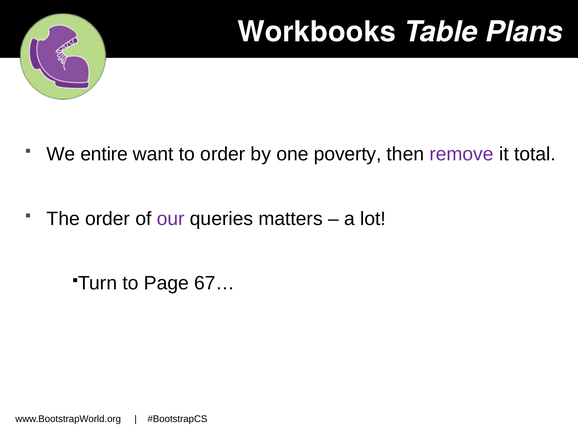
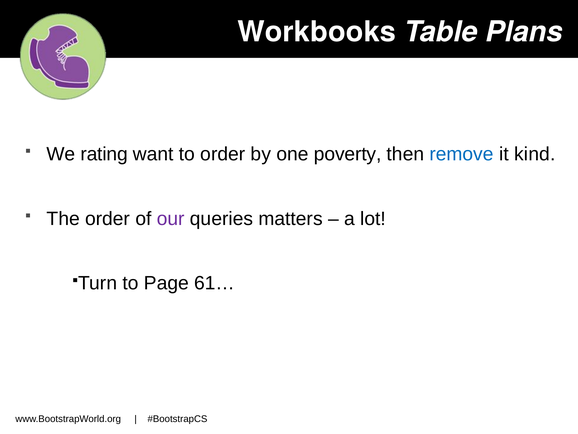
entire: entire -> rating (104, 154)
remove colour: purple -> blue (462, 154)
total: total -> kind (535, 154)
67…: 67… -> 61… (215, 283)
